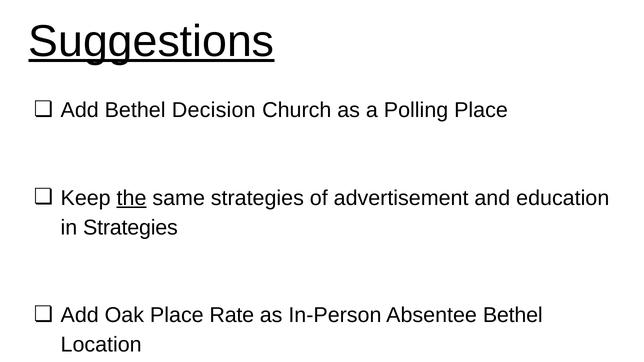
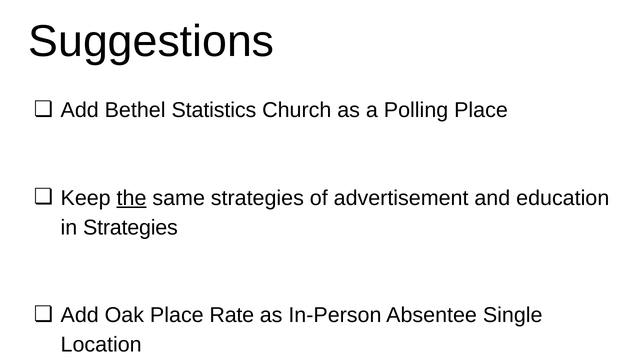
Suggestions underline: present -> none (151, 41)
Decision: Decision -> Statistics (214, 110)
Absentee Bethel: Bethel -> Single (513, 316)
